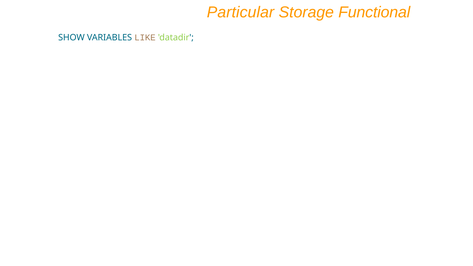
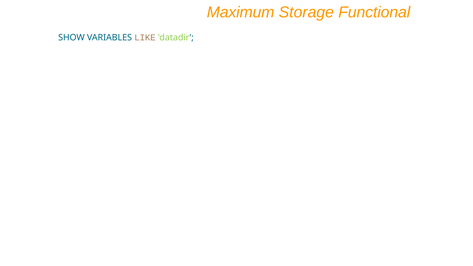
Particular: Particular -> Maximum (241, 12)
